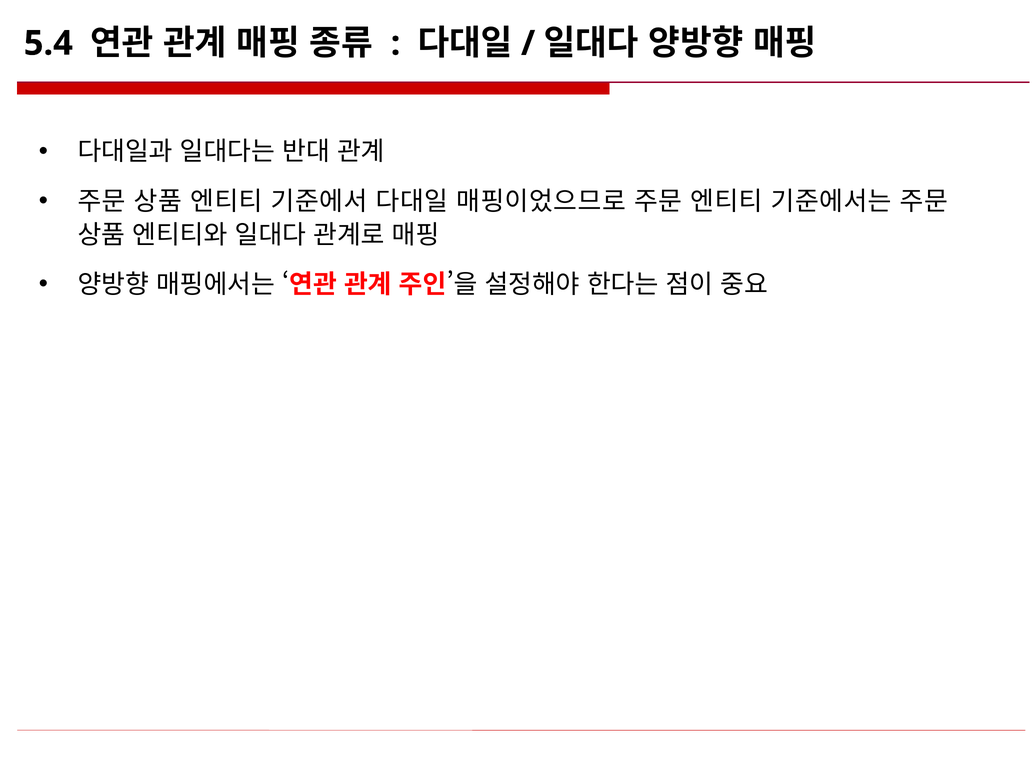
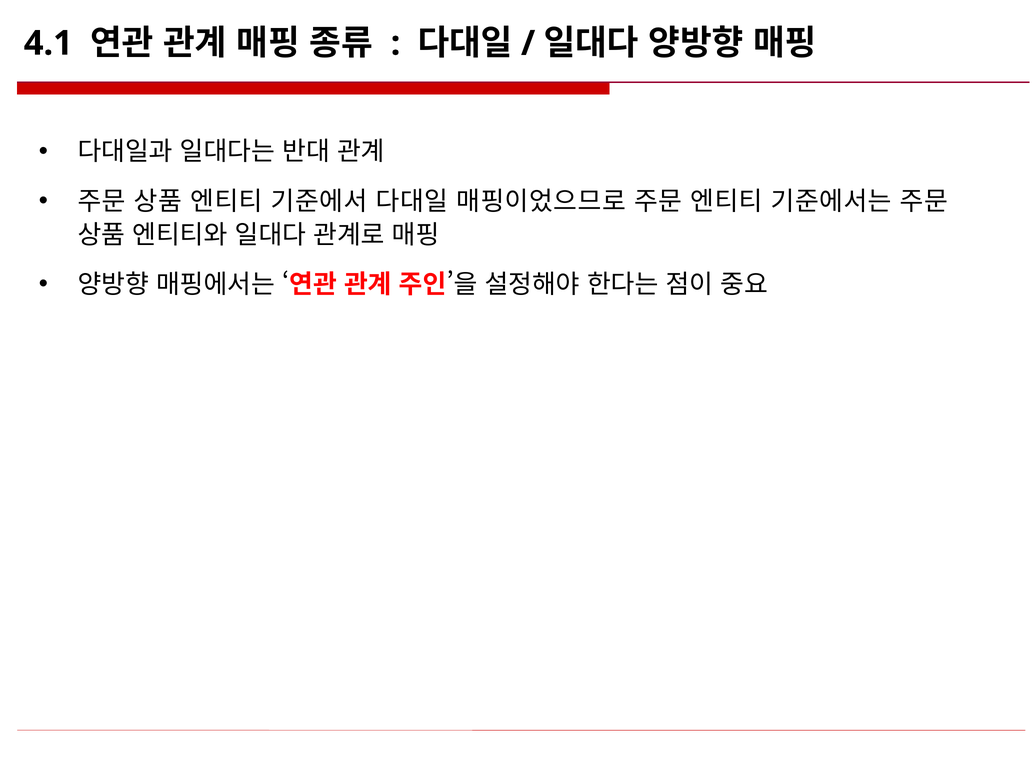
5.4: 5.4 -> 4.1 (48, 43)
